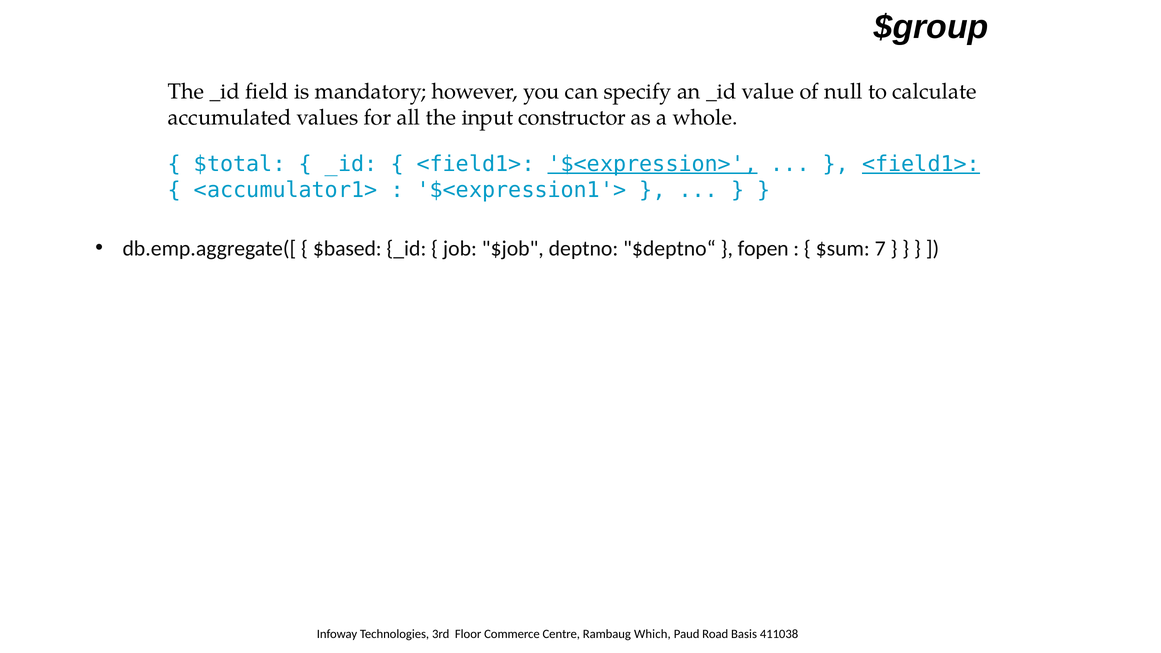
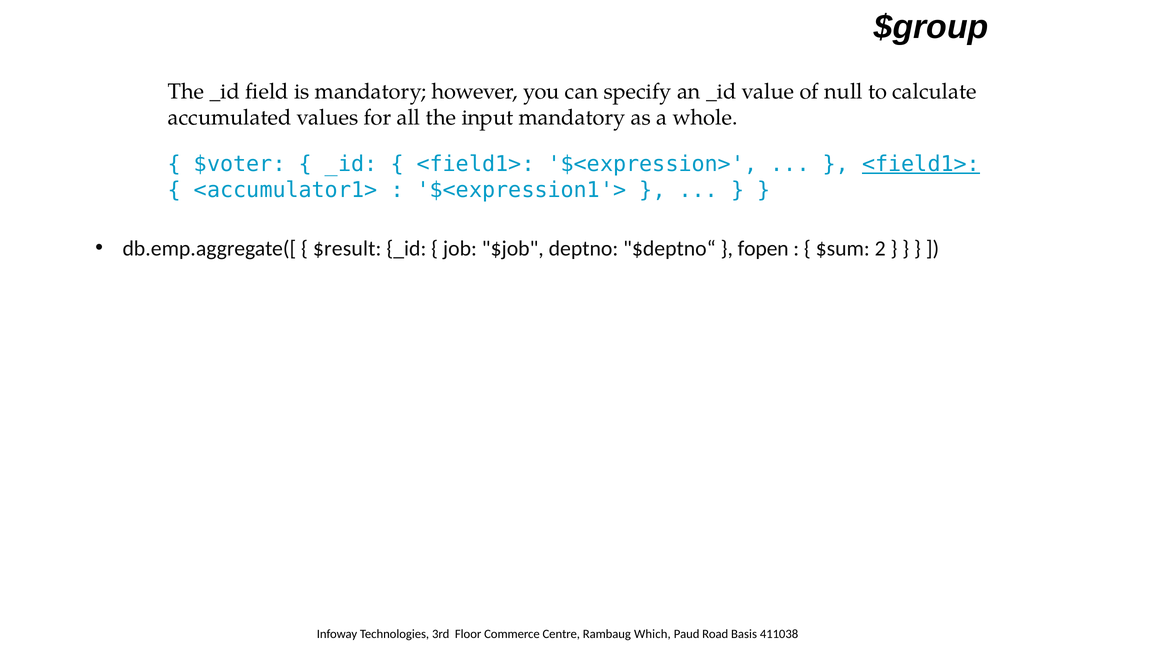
input constructor: constructor -> mandatory (572, 118)
$total: $total -> $voter (240, 164)
$<expression> underline: present -> none (652, 164)
$based: $based -> $result (347, 249)
7: 7 -> 2 (880, 249)
